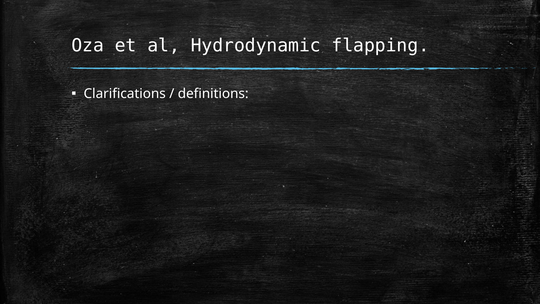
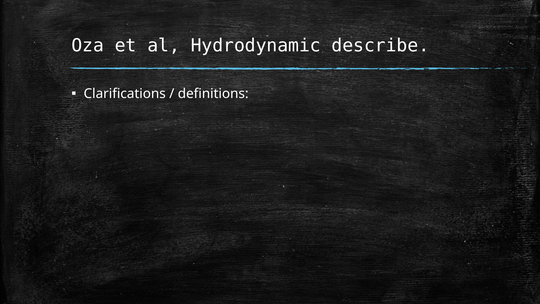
flapping: flapping -> describe (380, 46)
